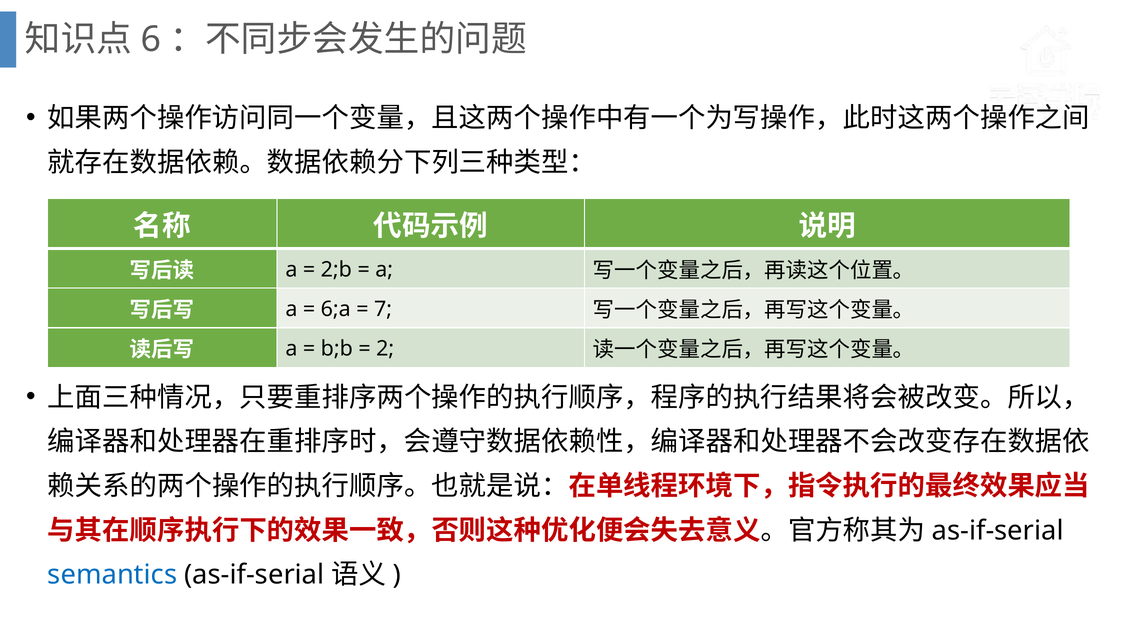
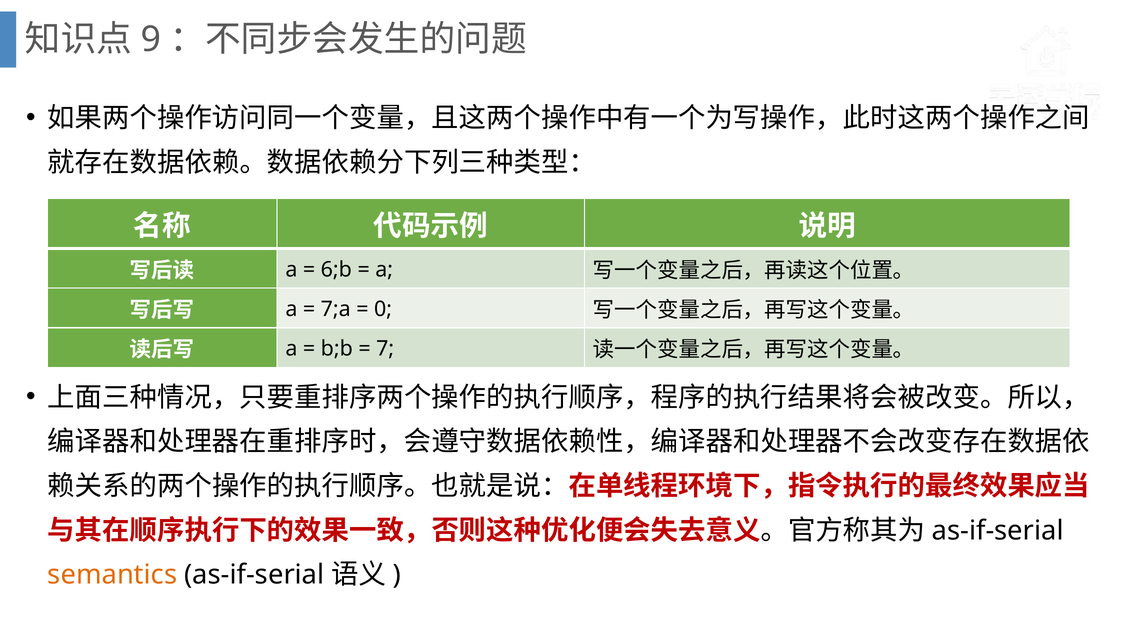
6: 6 -> 9 (151, 40)
2;b: 2;b -> 6;b (336, 269)
6;a: 6;a -> 7;a (336, 309)
7: 7 -> 0 (383, 309)
2: 2 -> 7 (385, 349)
semantics colour: blue -> orange (112, 575)
